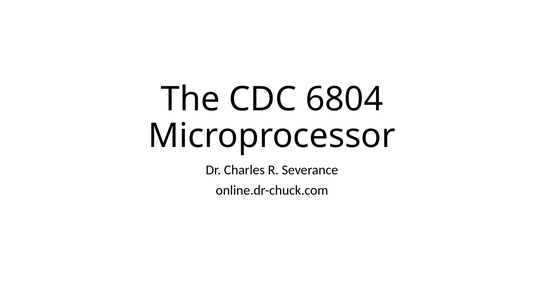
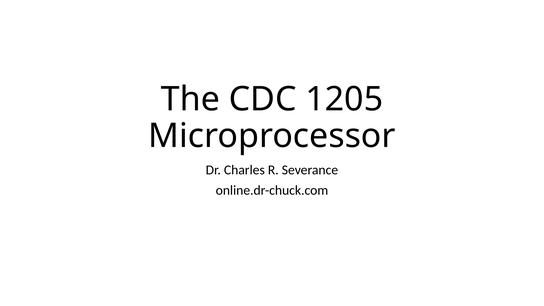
6804: 6804 -> 1205 (344, 99)
